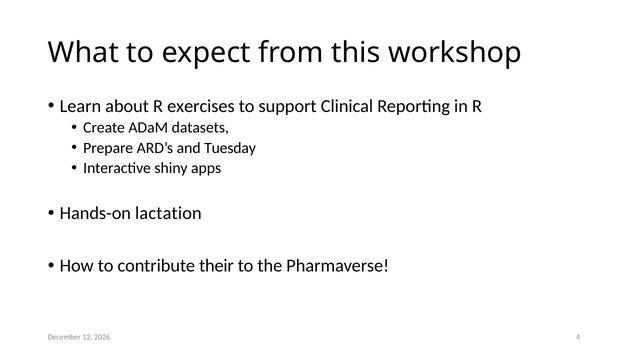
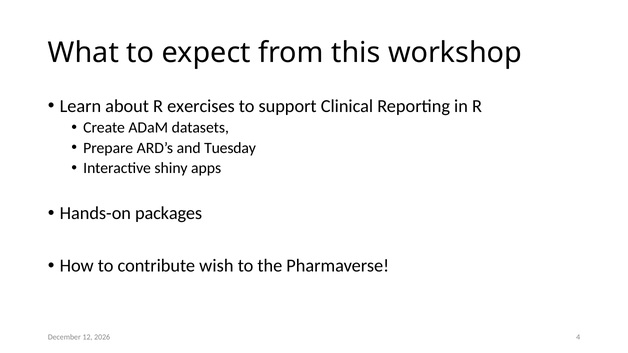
lactation: lactation -> packages (169, 213)
their: their -> wish (216, 266)
